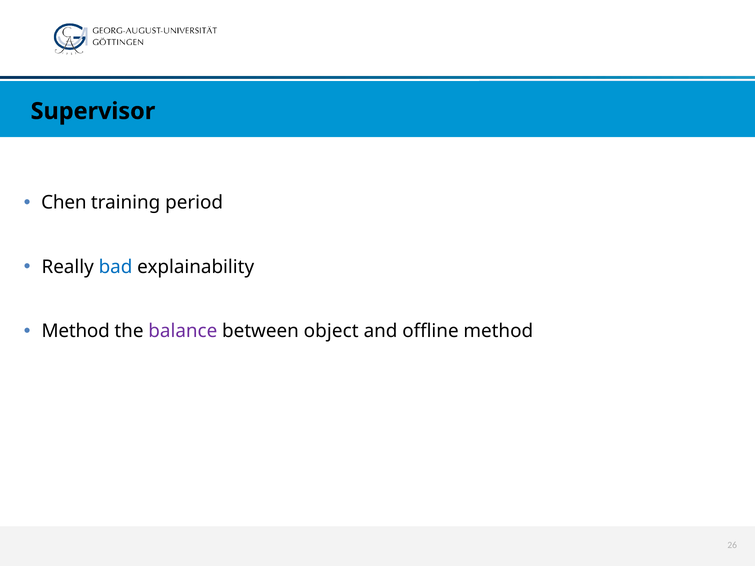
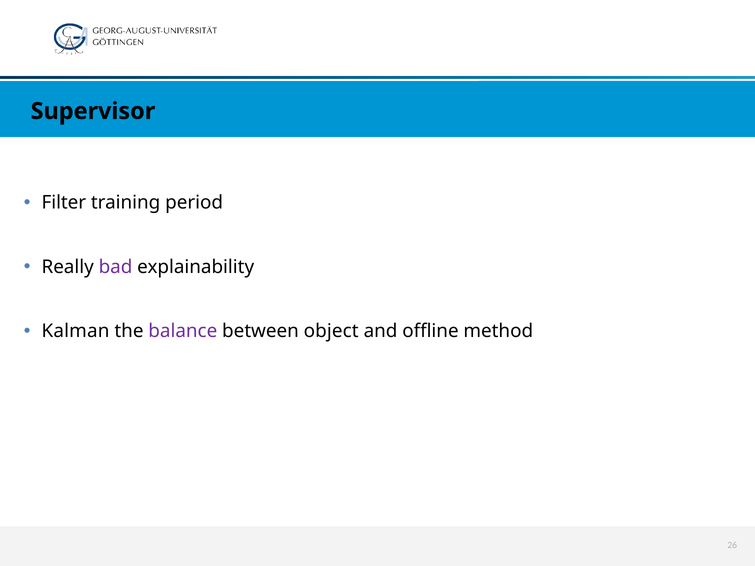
Chen: Chen -> Filter (64, 203)
bad colour: blue -> purple (116, 267)
Method: Method -> Kalman (75, 331)
